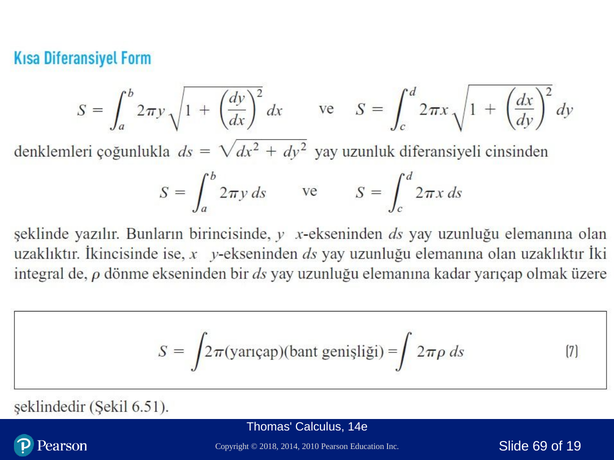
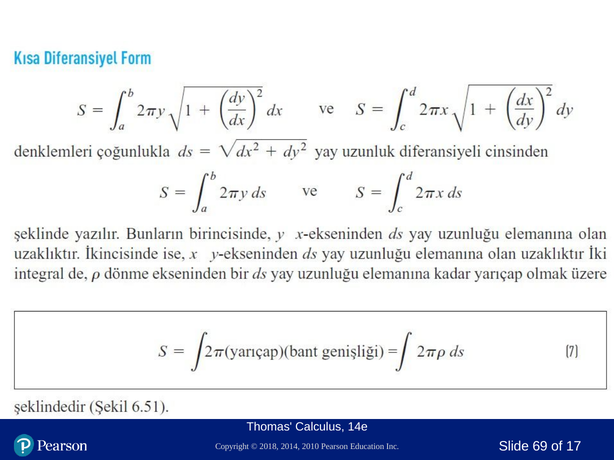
19: 19 -> 17 (574, 447)
